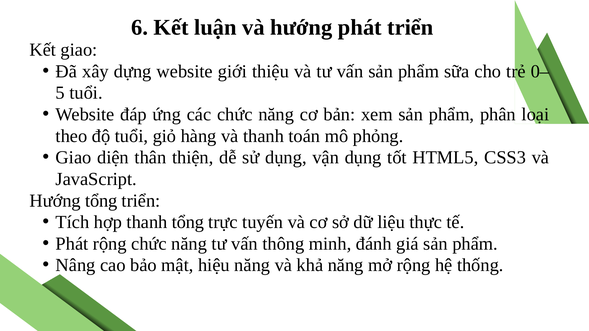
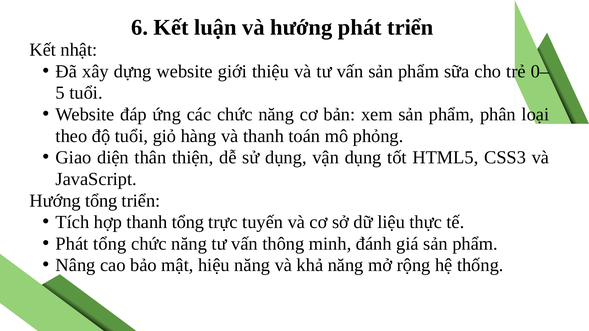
Kết giao: giao -> nhật (79, 50)
Phát rộng: rộng -> tổng (110, 244)
